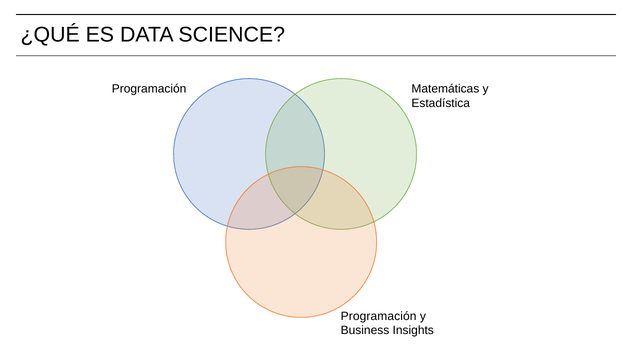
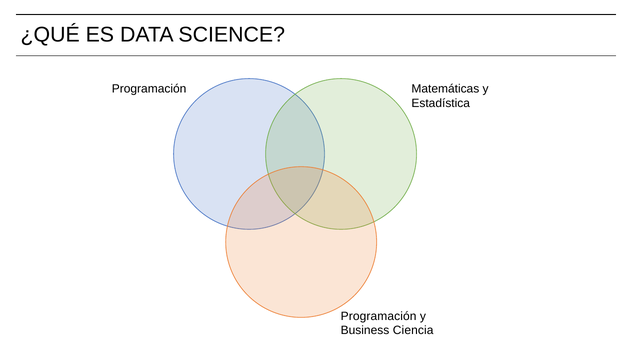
Insights: Insights -> Ciencia (413, 331)
